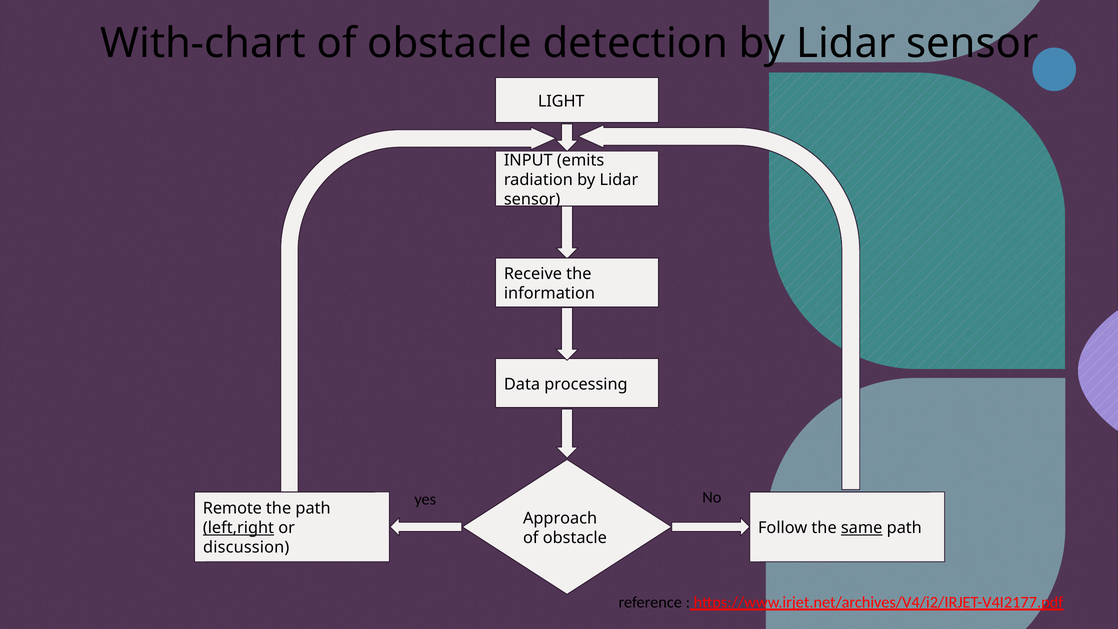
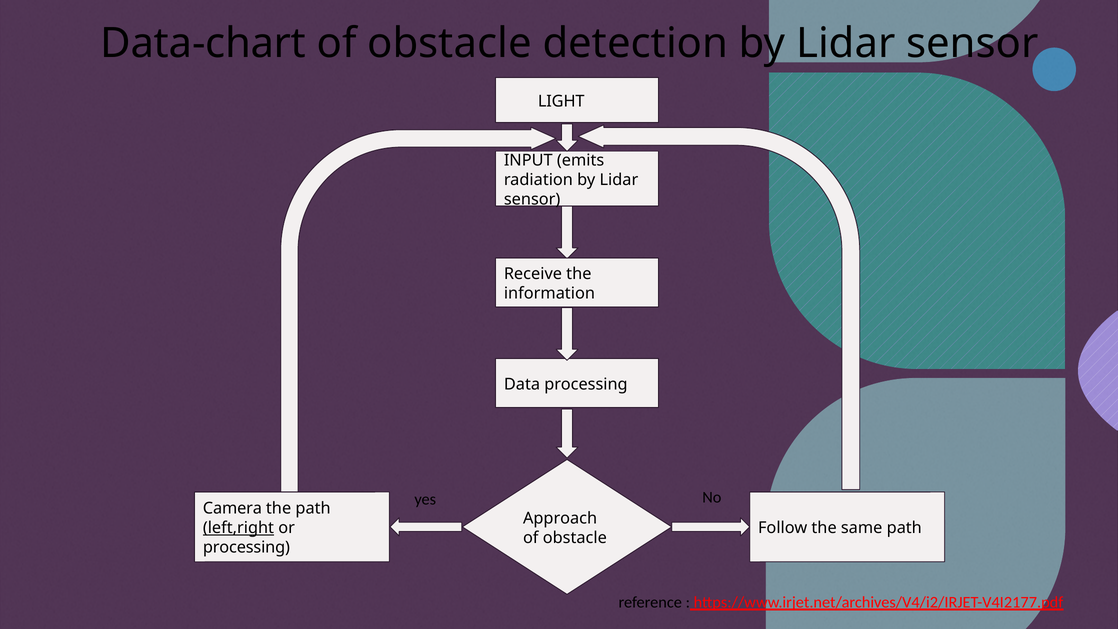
With-chart: With-chart -> Data-chart (203, 43)
Remote: Remote -> Camera (232, 508)
same underline: present -> none (862, 528)
discussion: discussion -> processing (246, 547)
